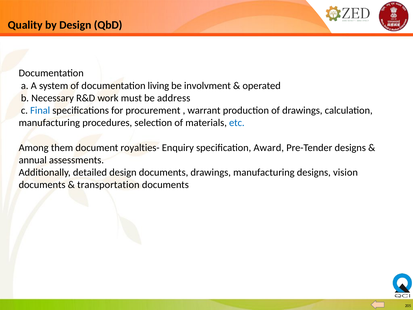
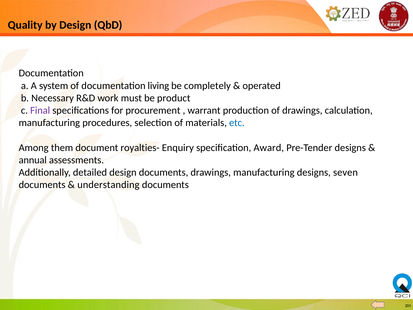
involvment: involvment -> completely (207, 86)
address: address -> product (174, 98)
Final colour: blue -> purple (40, 110)
vision: vision -> seven (345, 172)
transportation: transportation -> understanding (108, 185)
